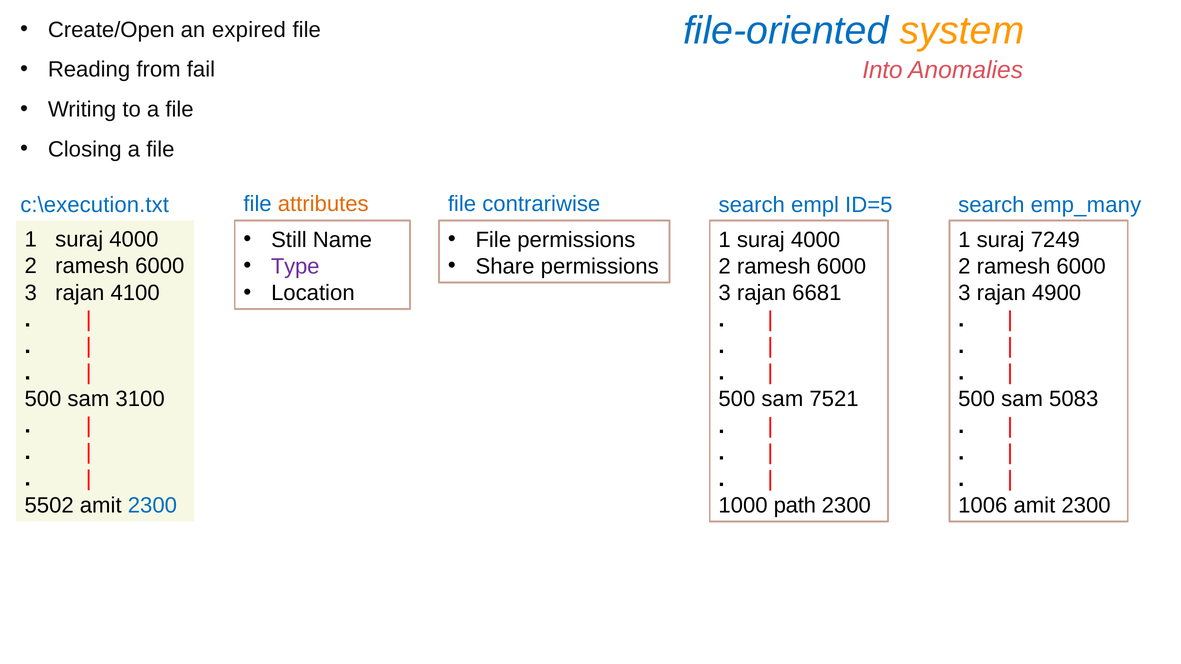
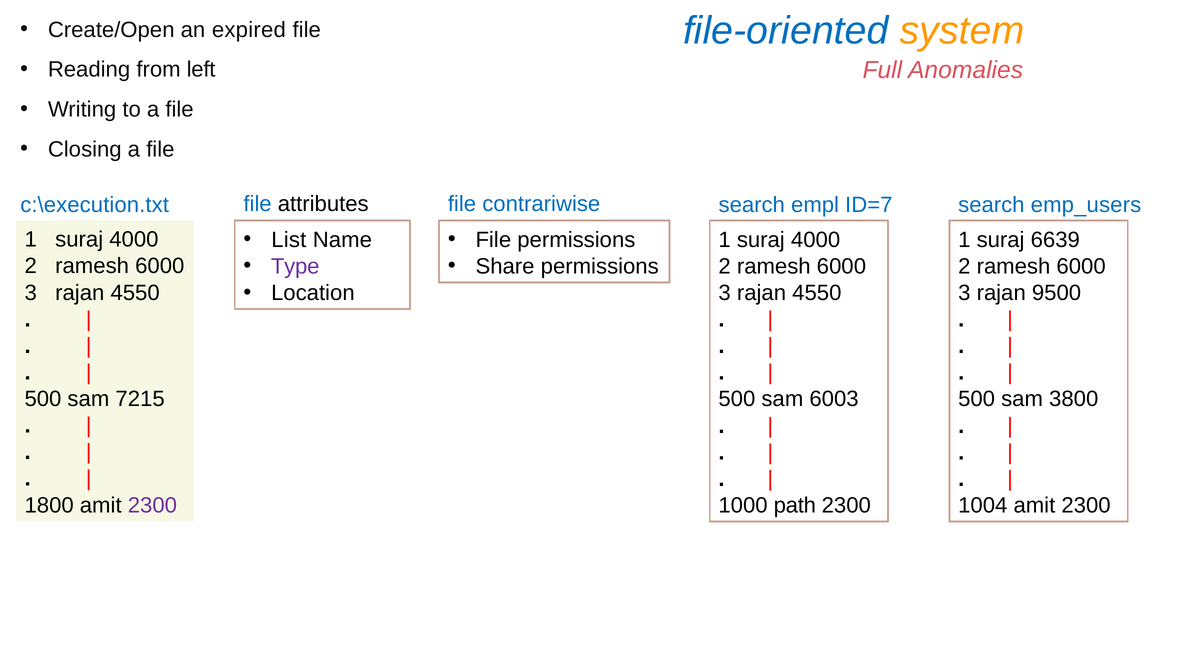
fail: fail -> left (201, 70)
Into: Into -> Full (882, 70)
attributes colour: orange -> black (323, 204)
ID=5: ID=5 -> ID=7 (869, 205)
emp_many: emp_many -> emp_users (1086, 205)
Still: Still -> List (289, 240)
7249: 7249 -> 6639 (1055, 240)
4100: 4100 -> 4550 (135, 293)
6681: 6681 -> 4550 (817, 293)
4900: 4900 -> 9500 (1057, 293)
3100: 3100 -> 7215 (140, 399)
7521: 7521 -> 6003 (834, 399)
5083: 5083 -> 3800 (1074, 399)
5502: 5502 -> 1800 (49, 505)
2300 colour: blue -> purple (152, 505)
1006: 1006 -> 1004 (983, 506)
